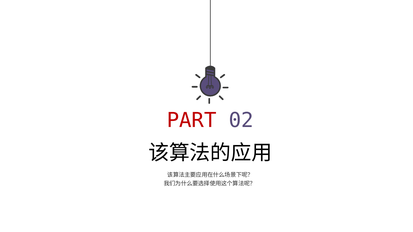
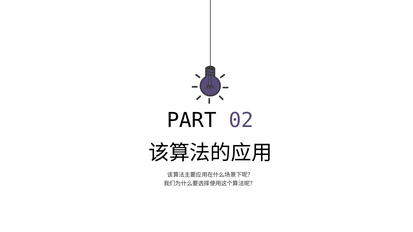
PART colour: red -> black (192, 121)
